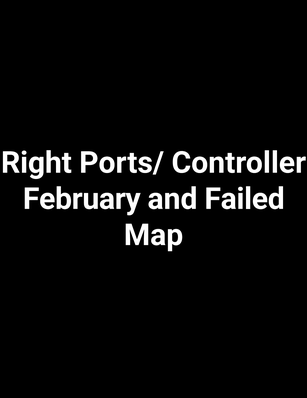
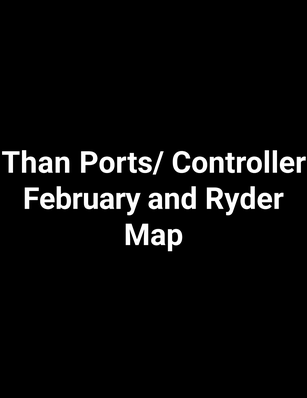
Right: Right -> Than (36, 163)
Failed: Failed -> Ryder (244, 199)
